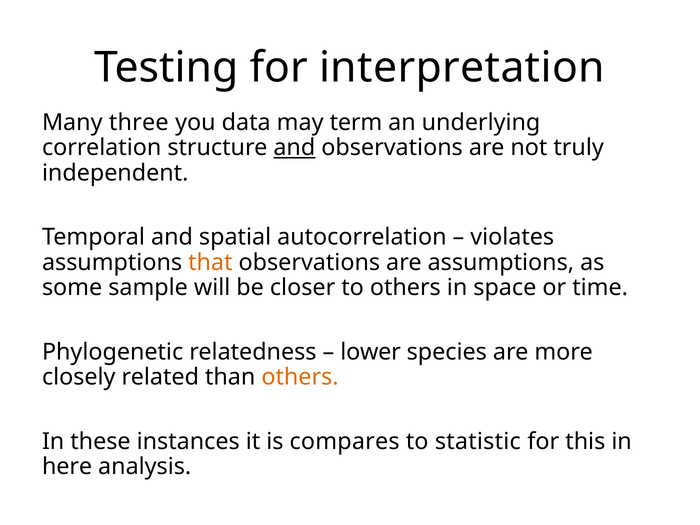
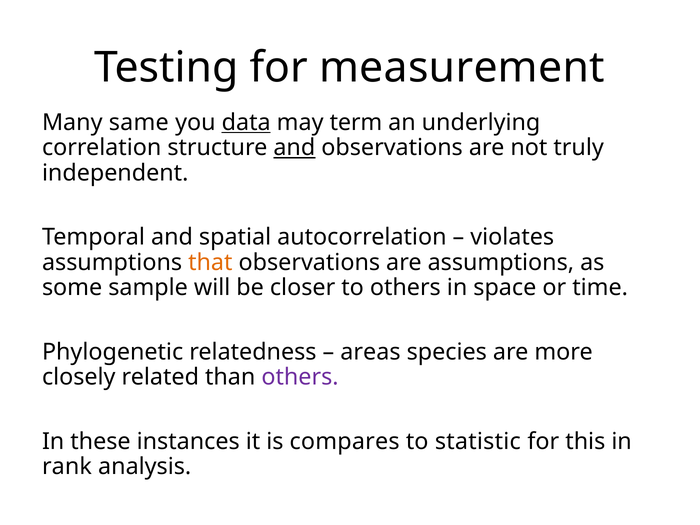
interpretation: interpretation -> measurement (462, 68)
three: three -> same (139, 122)
data underline: none -> present (246, 122)
lower: lower -> areas (370, 352)
others colour: orange -> purple (300, 377)
here: here -> rank (67, 467)
